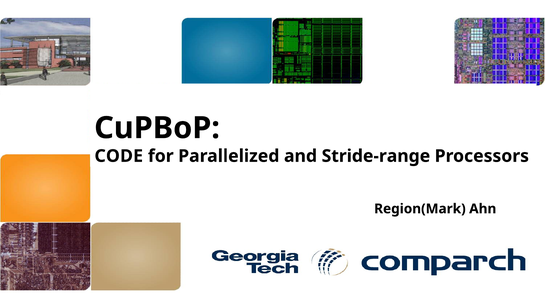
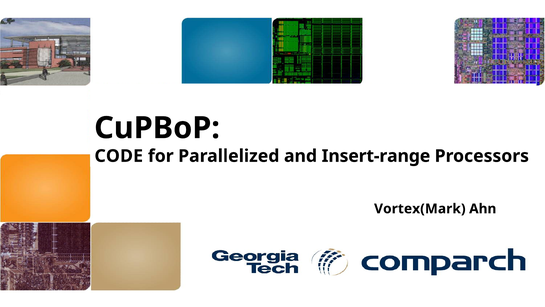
Stride-range: Stride-range -> Insert-range (376, 156)
Region(Mark: Region(Mark -> Vortex(Mark (420, 208)
